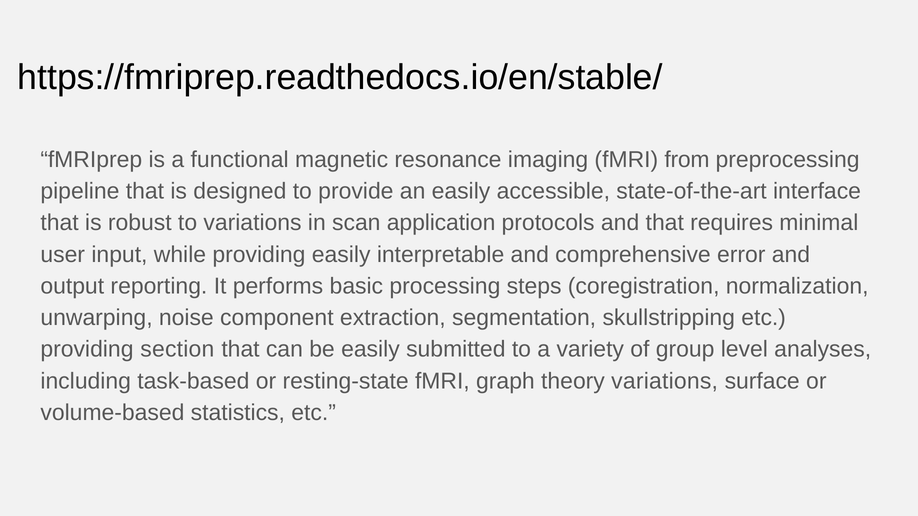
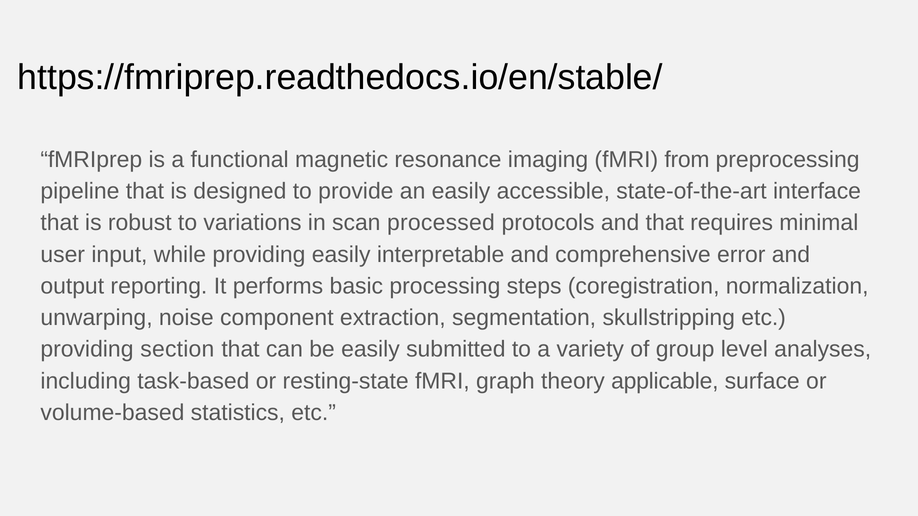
application: application -> processed (441, 223)
theory variations: variations -> applicable (665, 381)
